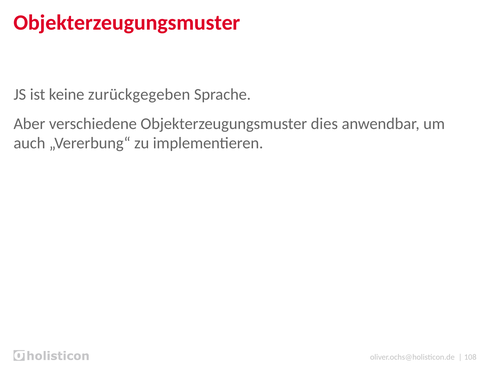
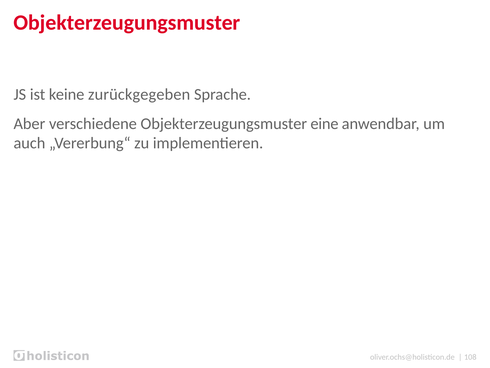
dies: dies -> eine (324, 123)
